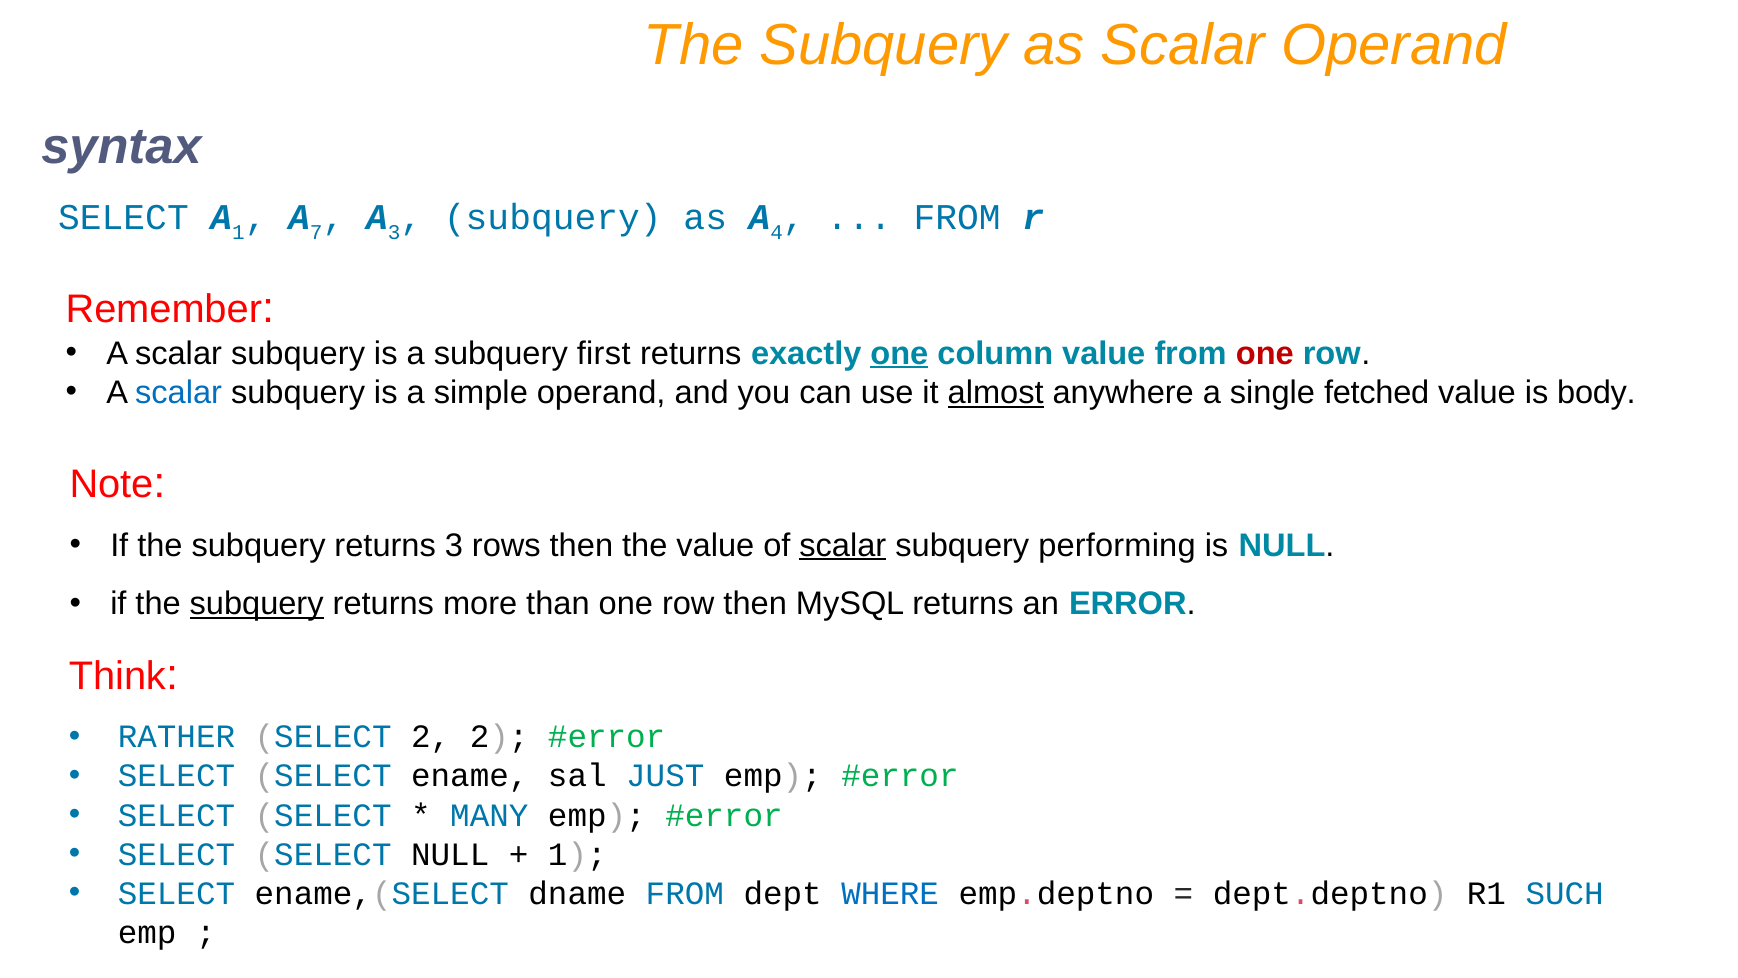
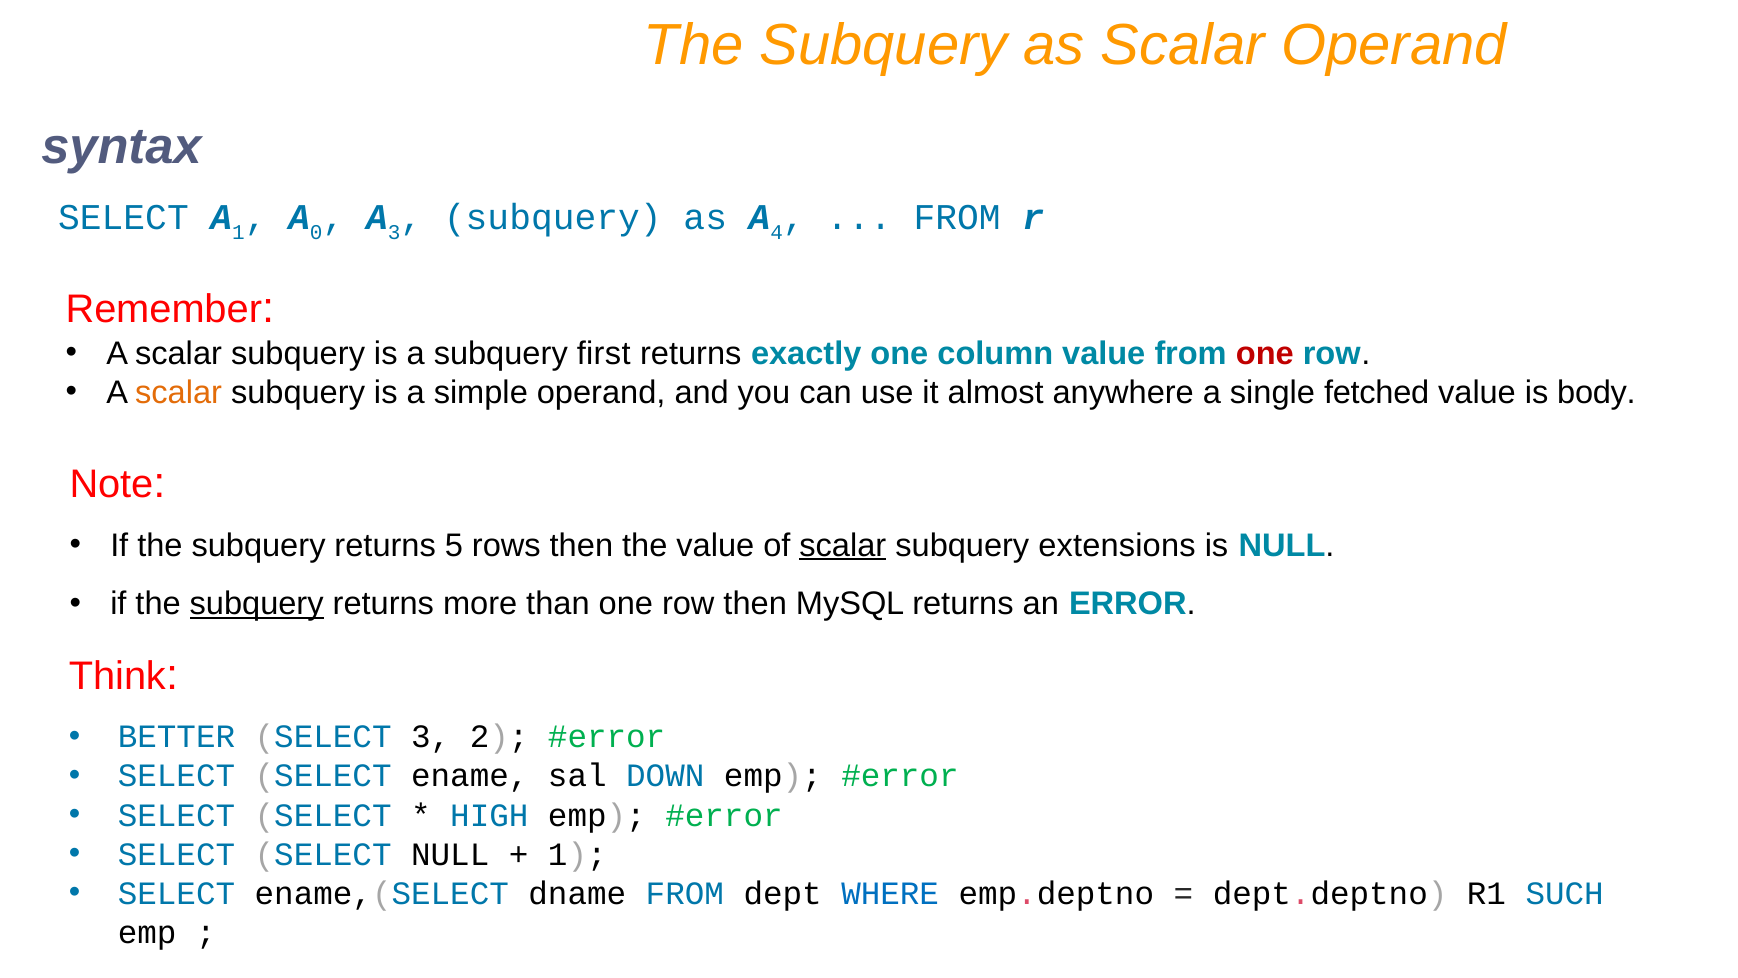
7: 7 -> 0 (316, 232)
one underline: present -> none (899, 353)
scalar colour: blue -> orange (179, 392)
almost underline: present -> none (996, 392)
returns 3: 3 -> 5 (454, 545)
performing: performing -> extensions (1117, 545)
RATHER: RATHER -> BETTER (176, 737)
SELECT 2: 2 -> 3 (431, 737)
JUST: JUST -> DOWN (665, 776)
MANY: MANY -> HIGH (489, 815)
